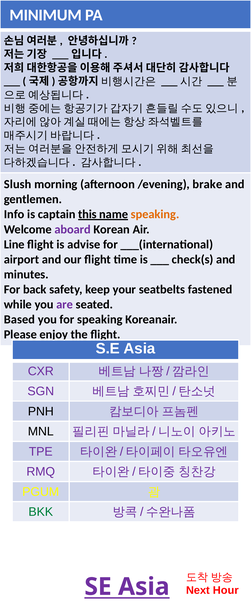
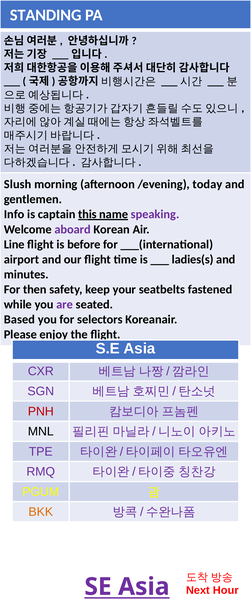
MINIMUM: MINIMUM -> STANDING (46, 15)
brake: brake -> today (207, 184)
speaking colour: orange -> purple (155, 214)
advise: advise -> before (84, 244)
check(s: check(s -> ladies(s (193, 259)
back: back -> then (35, 289)
for speaking: speaking -> selectors (100, 319)
PNH colour: black -> red (41, 410)
BKK colour: green -> orange (41, 511)
